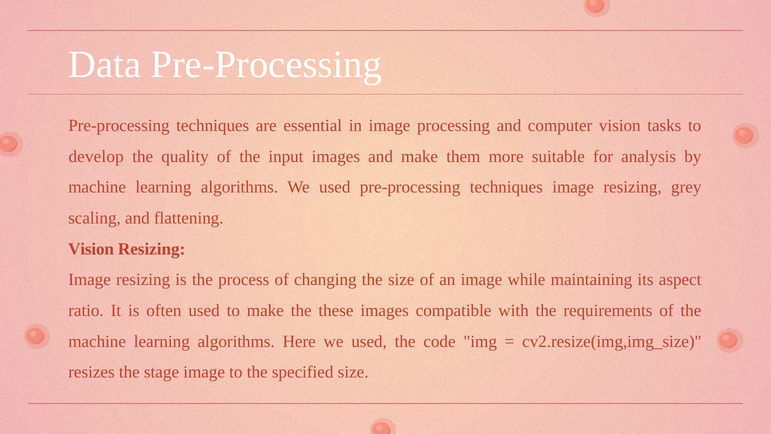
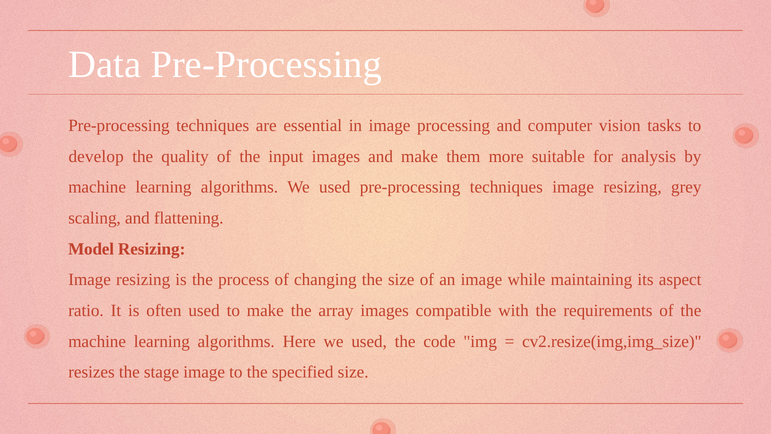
Vision: Vision -> Model (91, 249)
these: these -> array (336, 310)
